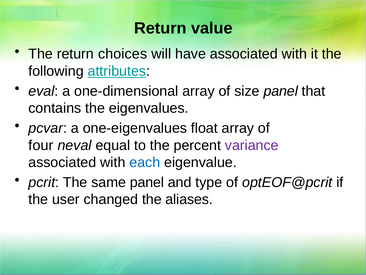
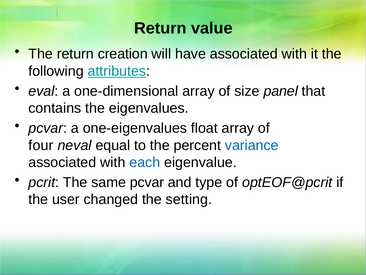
choices: choices -> creation (123, 54)
variance colour: purple -> blue (252, 145)
same panel: panel -> pcvar (147, 182)
aliases: aliases -> setting (189, 199)
